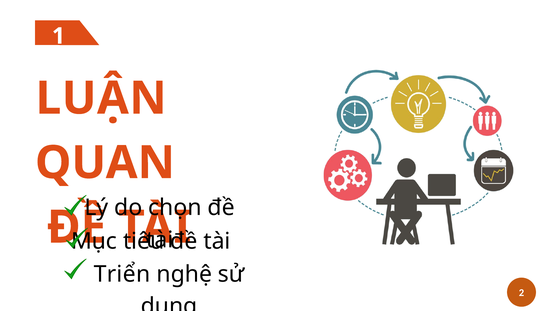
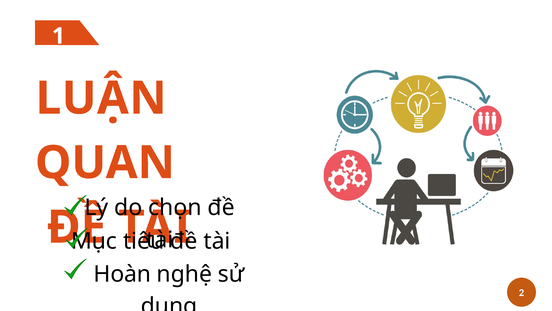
Triển: Triển -> Hoàn (122, 274)
